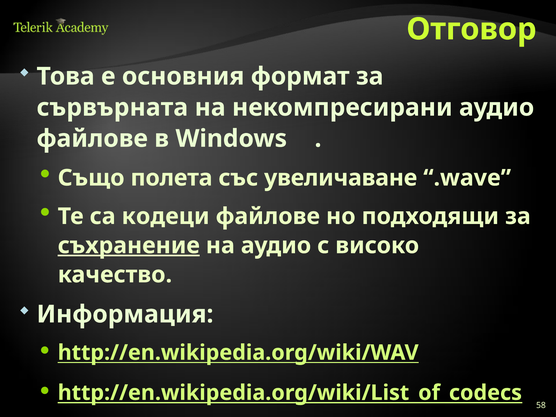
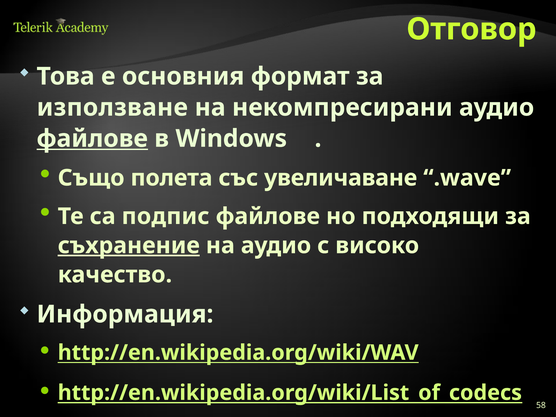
сървърната: сървърната -> използване (112, 107)
файлове underline: none -> present (92, 139)
кодеци: кодеци -> подпис (166, 216)
